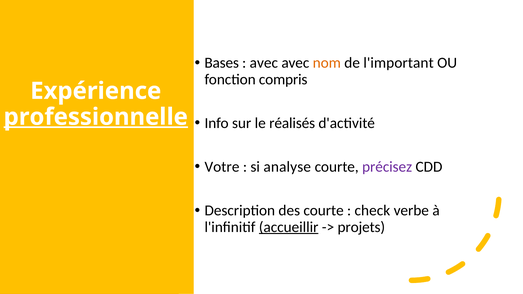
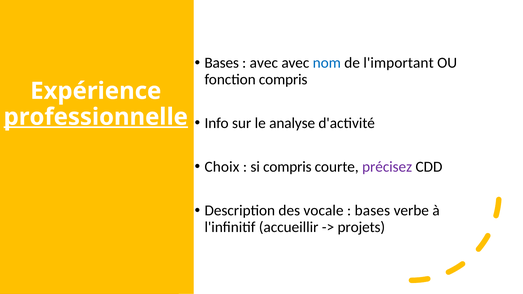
nom colour: orange -> blue (327, 63)
réalisés: réalisés -> analyse (292, 123)
Votre: Votre -> Choix (222, 167)
si analyse: analyse -> compris (287, 167)
des courte: courte -> vocale (323, 211)
check: check -> bases (372, 211)
accueillir underline: present -> none (289, 227)
